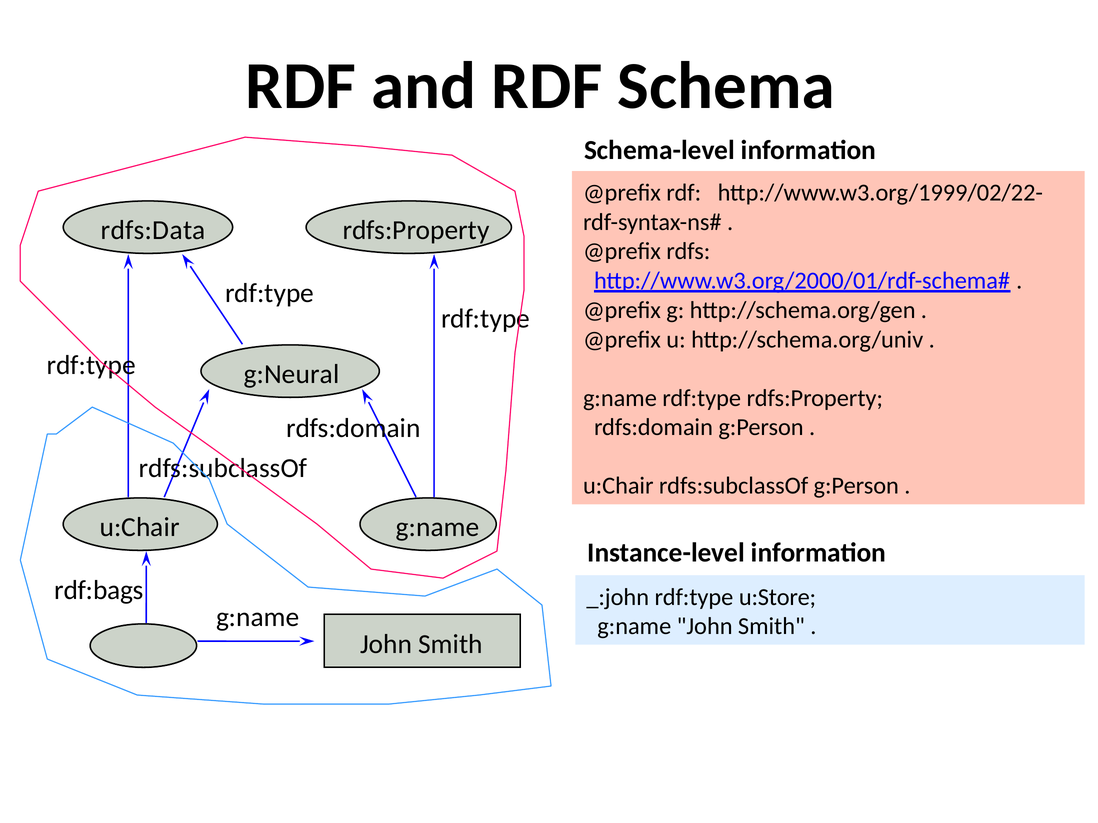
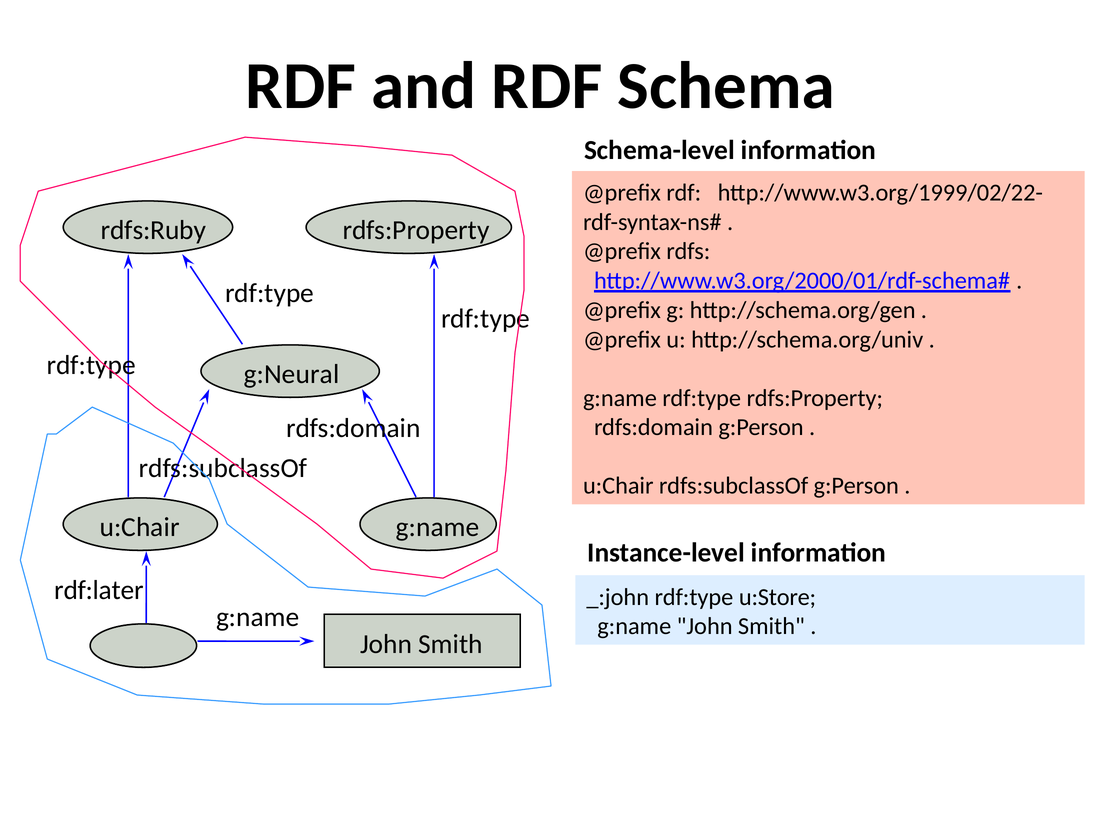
rdfs:Data: rdfs:Data -> rdfs:Ruby (153, 230)
rdf:bags: rdf:bags -> rdf:later (99, 591)
